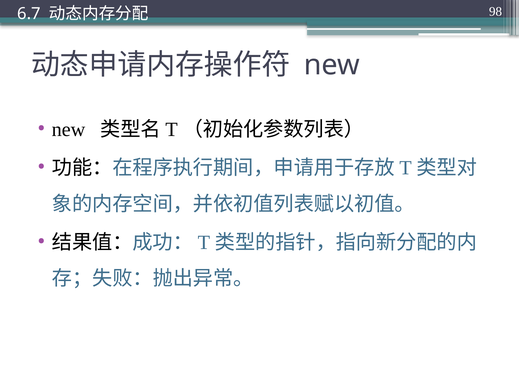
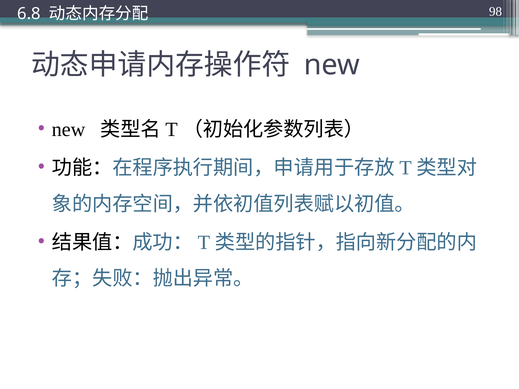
6.7: 6.7 -> 6.8 (29, 14)
